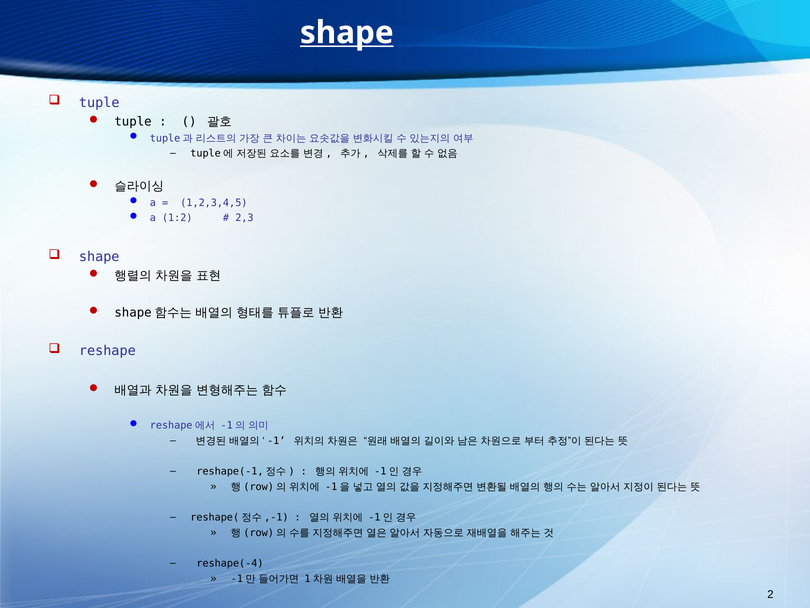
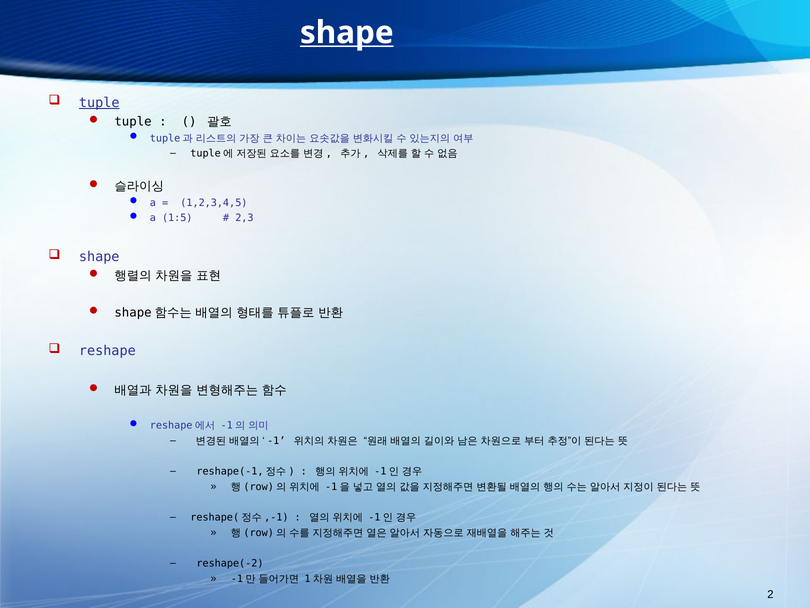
tuple underline: none -> present (99, 103)
1:2: 1:2 -> 1:5 (177, 218)
reshape(-4: reshape(-4 -> reshape(-2 (230, 563)
